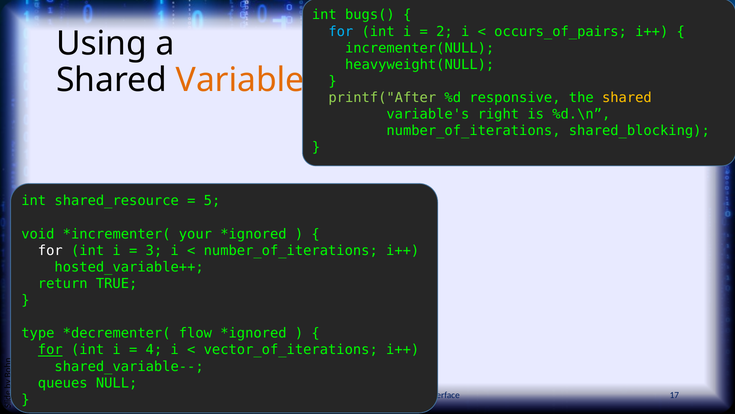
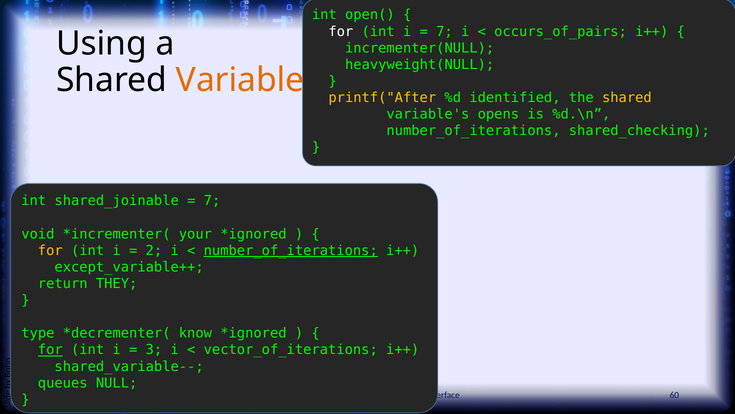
bugs(: bugs( -> open( (370, 15)
for colour: light blue -> white (341, 31)
2: 2 -> 7 (444, 31)
printf("After colour: light green -> yellow (382, 98)
responsive: responsive -> identified (515, 98)
right: right -> opens (498, 114)
shared_blocking: shared_blocking -> shared_checking (639, 131)
shared_resource: shared_resource -> shared_joinable (117, 201)
5: 5 -> 7 (212, 201)
for colour: white -> yellow (50, 250)
3: 3 -> 2 (154, 250)
number_of_iterations underline: none -> present (291, 250)
hosted_variable++: hosted_variable++ -> except_variable++ (129, 267)
TRUE: TRUE -> THEY (117, 283)
flow: flow -> know (195, 333)
4: 4 -> 3 (154, 349)
17: 17 -> 60 (674, 395)
